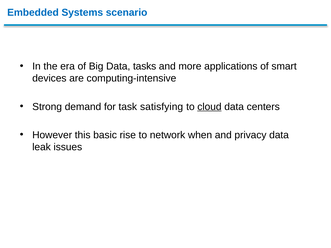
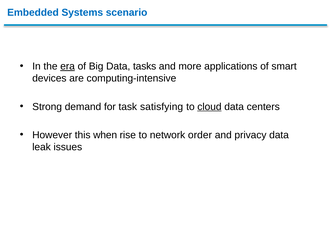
era underline: none -> present (68, 66)
basic: basic -> when (105, 135)
when: when -> order (200, 135)
